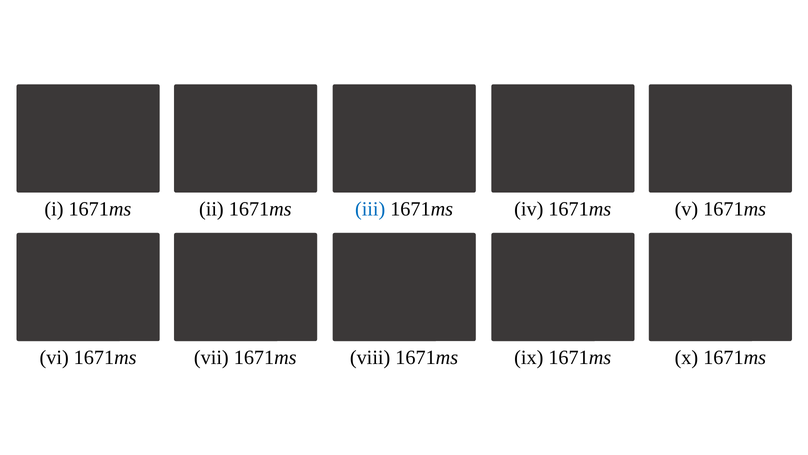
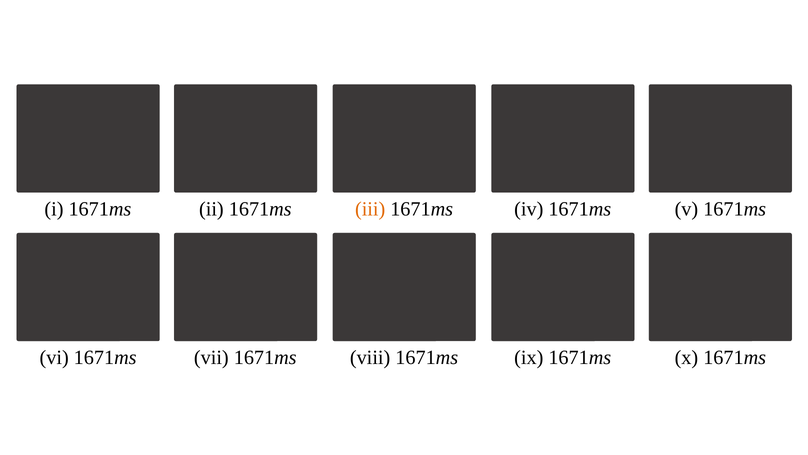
iii colour: blue -> orange (370, 209)
